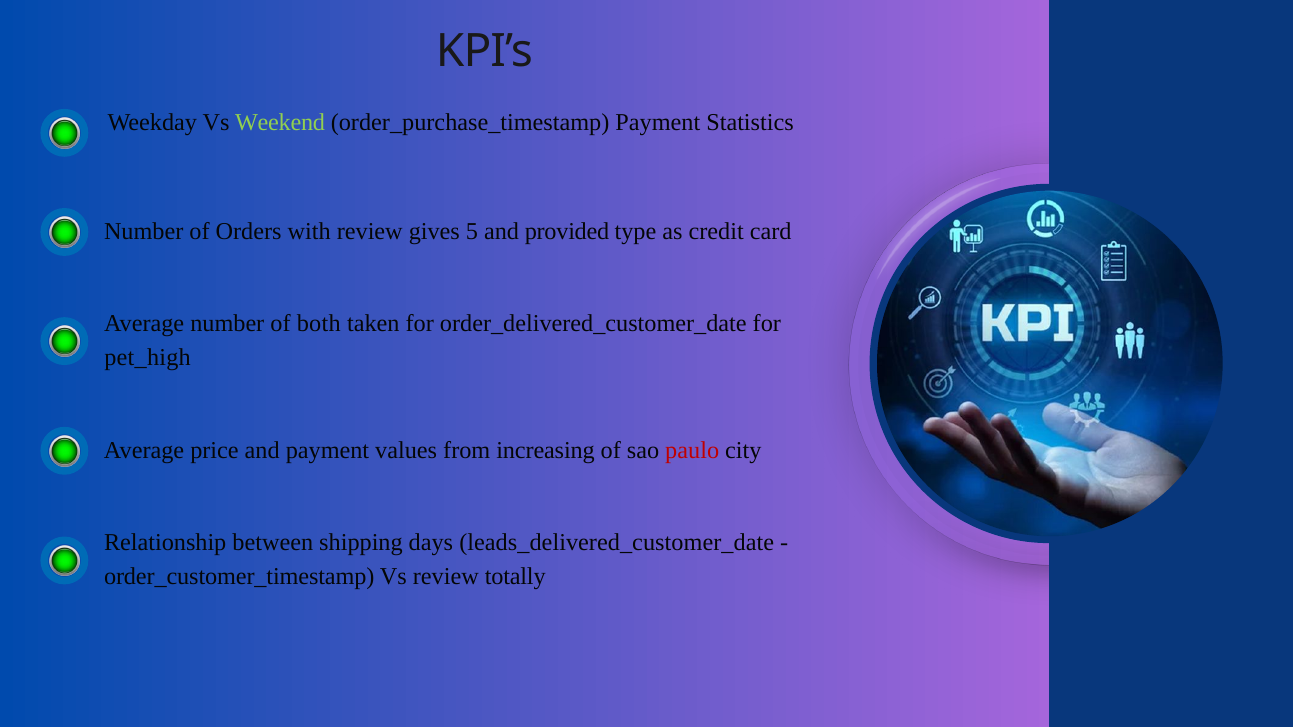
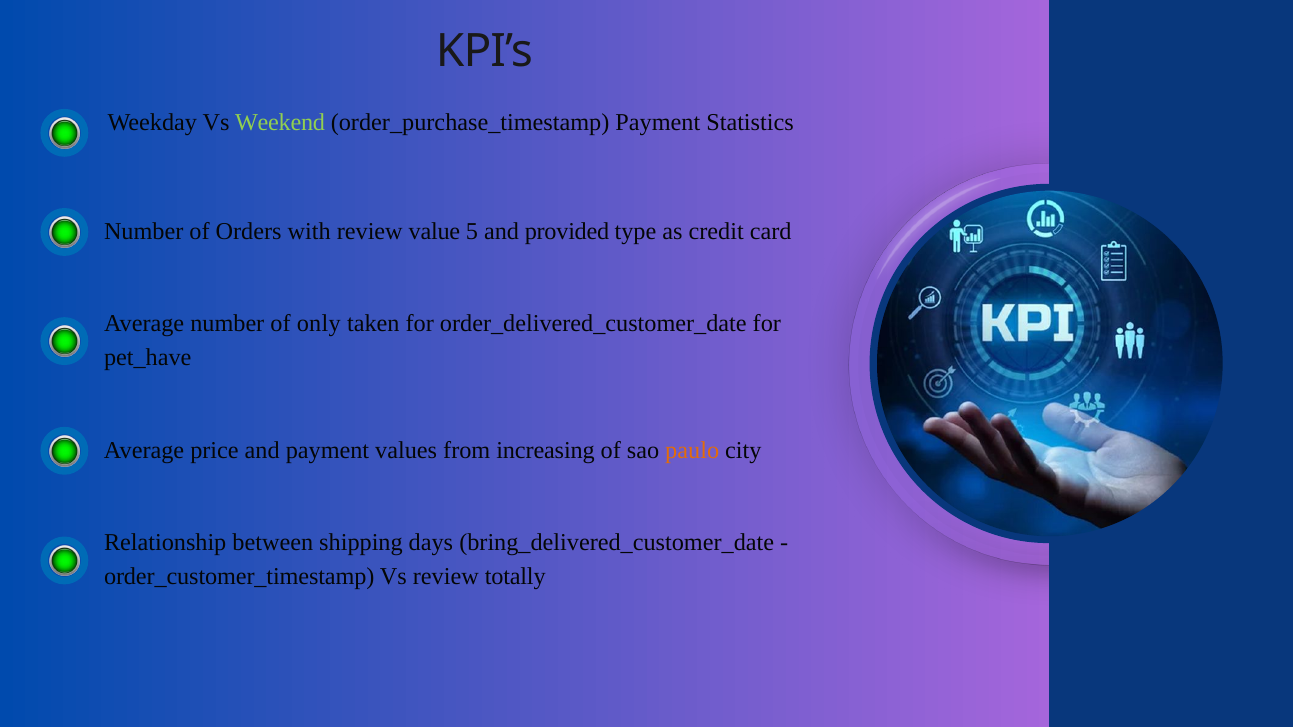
gives: gives -> value (434, 231)
both: both -> only (319, 324)
pet_high: pet_high -> pet_have (148, 358)
paulo colour: red -> orange (692, 450)
leads_delivered_customer_date: leads_delivered_customer_date -> bring_delivered_customer_date (617, 543)
